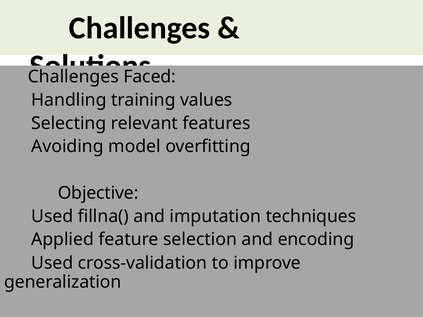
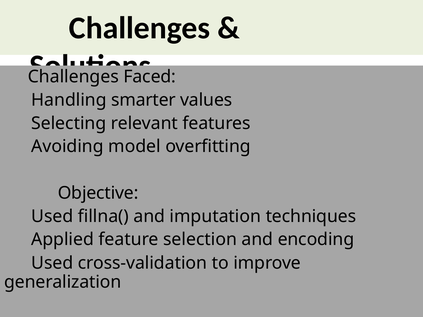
training: training -> smarter (143, 100)
